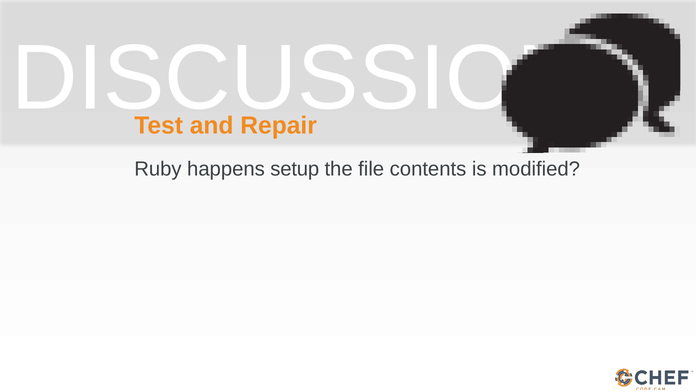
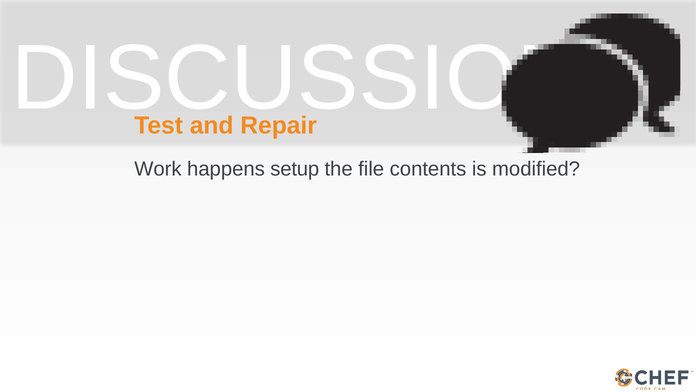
Ruby: Ruby -> Work (158, 169)
